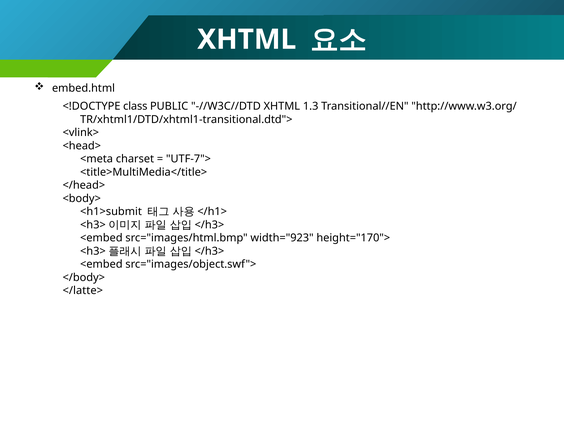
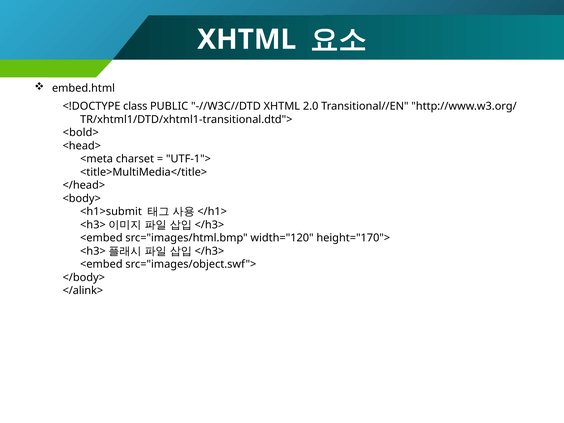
1.3: 1.3 -> 2.0 (311, 106)
<vlink>: <vlink> -> <bold> (81, 133)
UTF-7">: UTF-7"> -> UTF-1"> (188, 159)
width="923: width="923 -> width="120 (282, 238)
</latte>: </latte> -> </alink> (83, 291)
